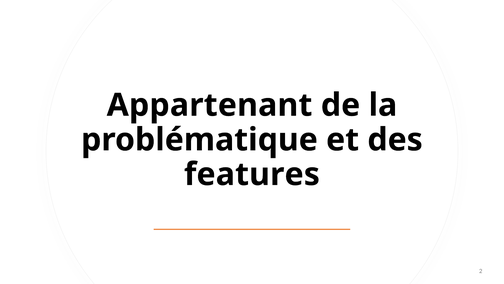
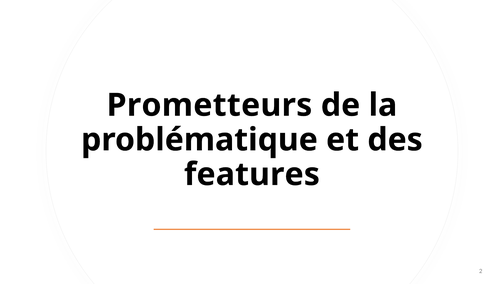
Appartenant: Appartenant -> Prometteurs (209, 105)
